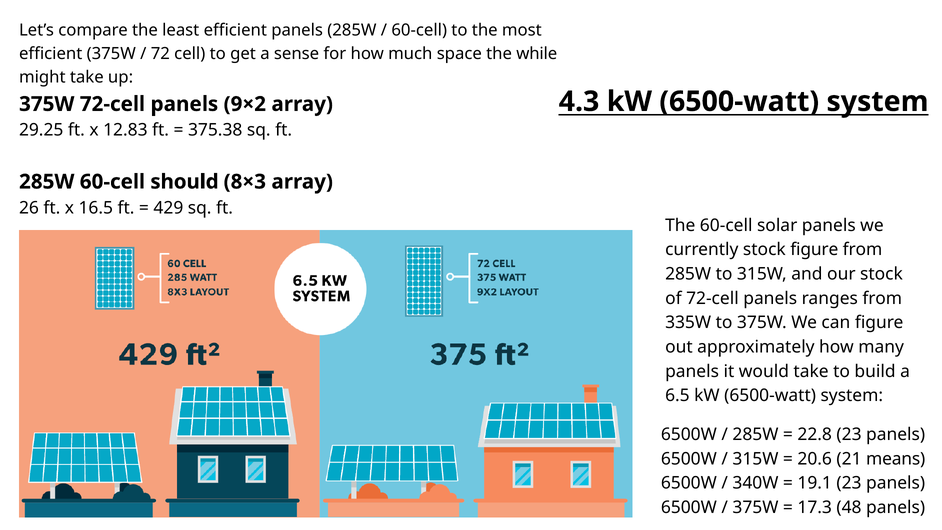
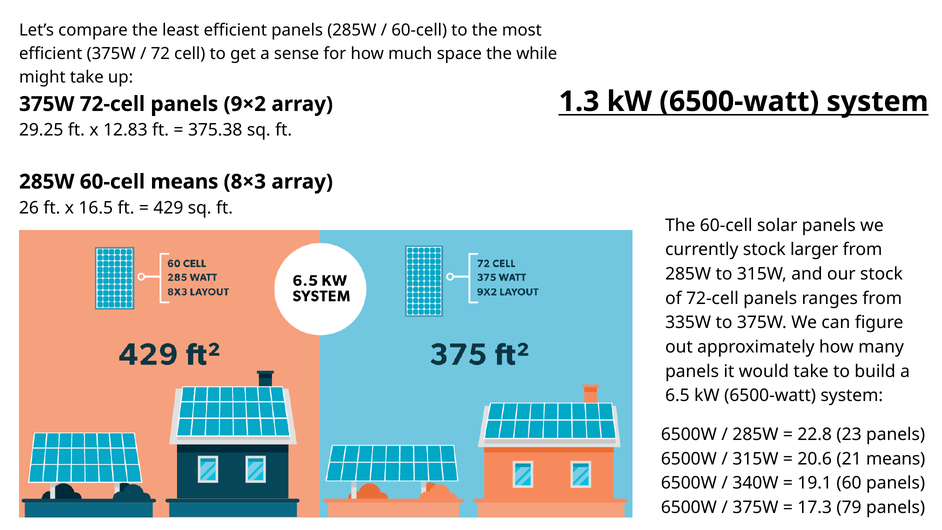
4.3: 4.3 -> 1.3 (579, 102)
60-cell should: should -> means (185, 182)
stock figure: figure -> larger (814, 250)
19.1 23: 23 -> 60 (849, 483)
48: 48 -> 79 (849, 507)
